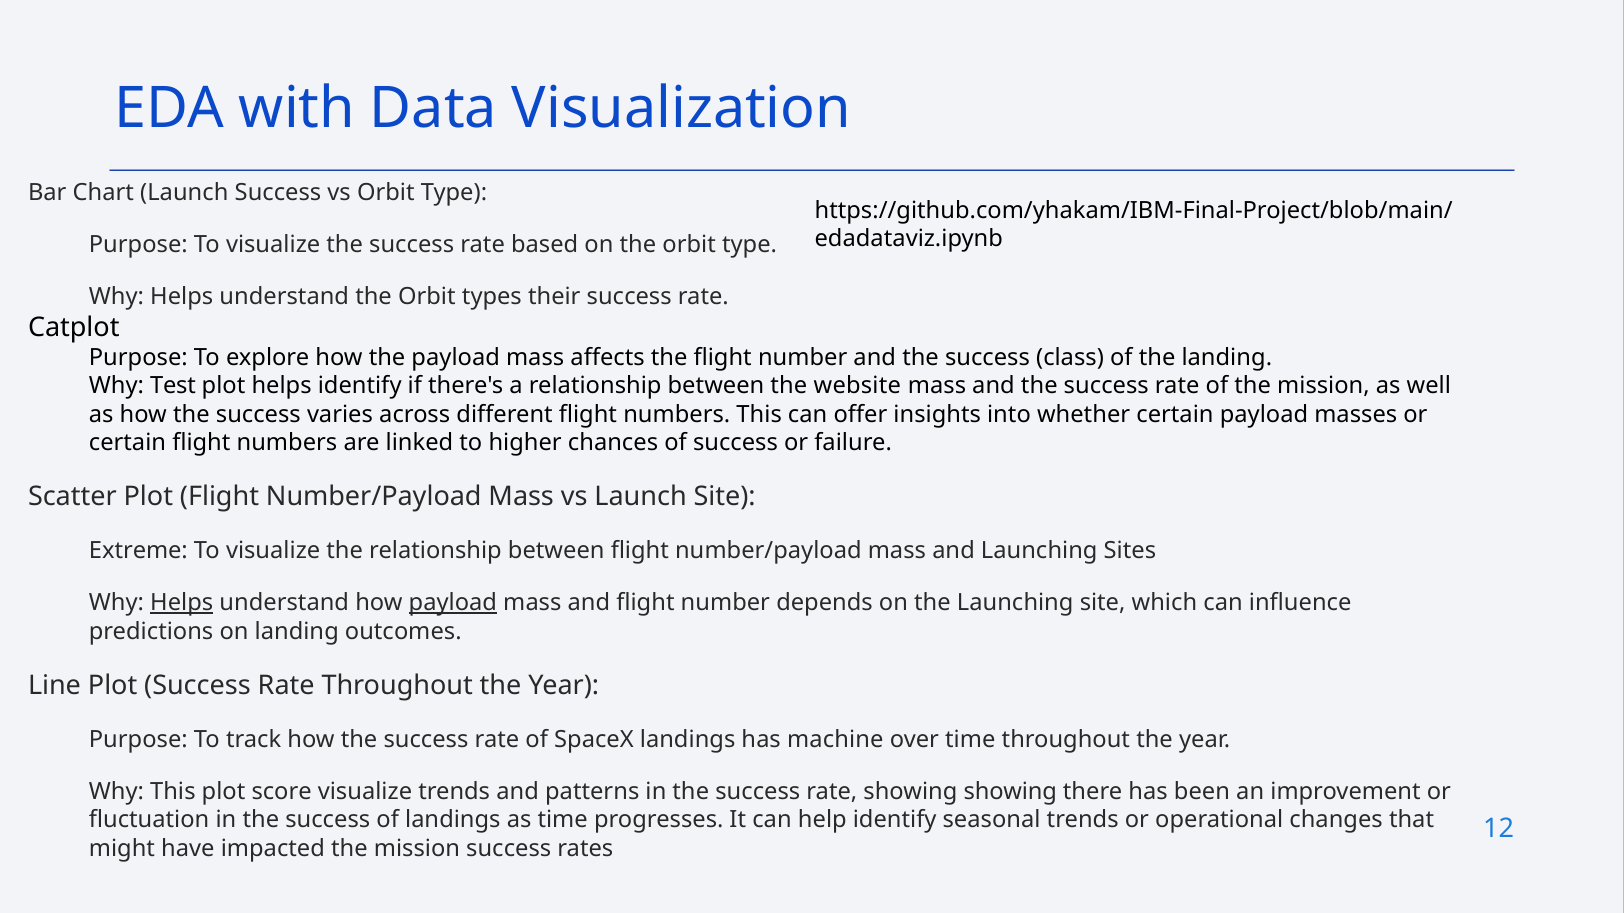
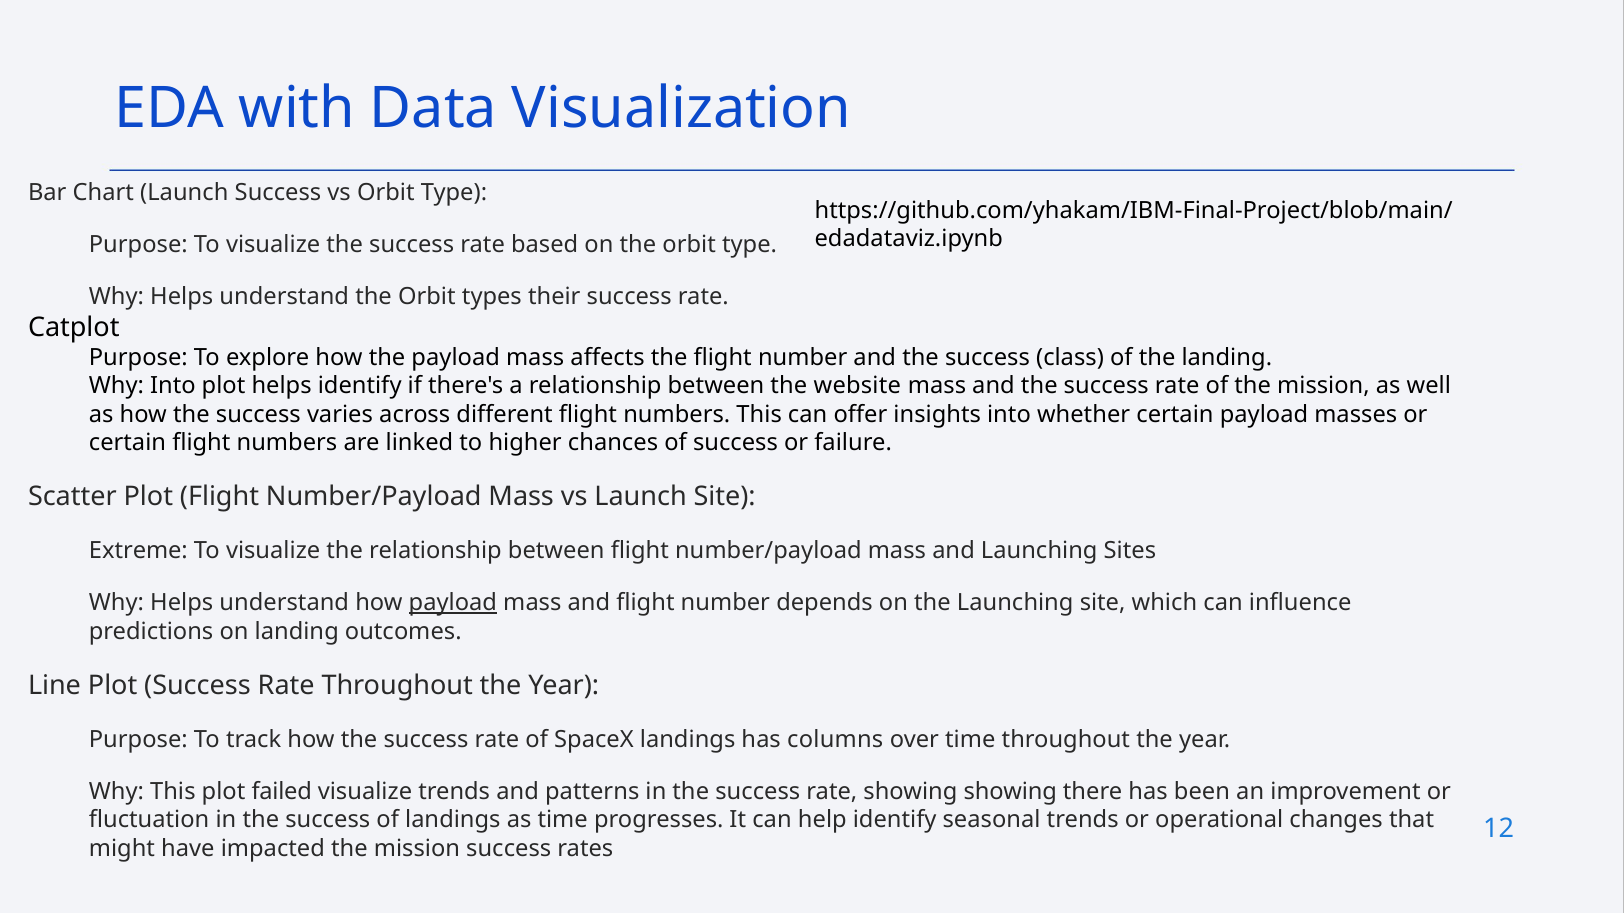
Why Test: Test -> Into (173, 386)
Helps underline: present -> none (182, 603)
machine: machine -> columns (835, 740)
score: score -> failed (282, 792)
